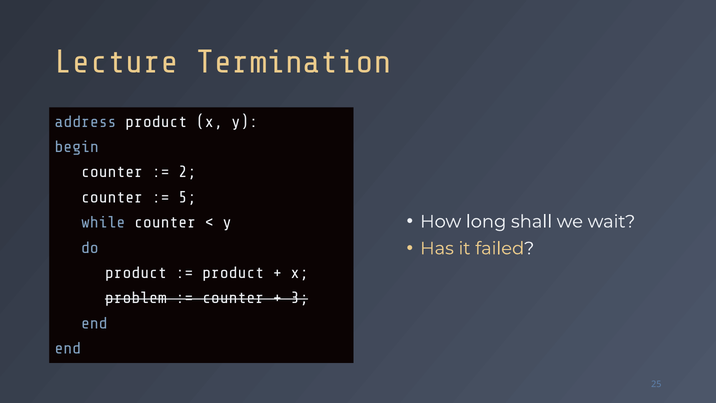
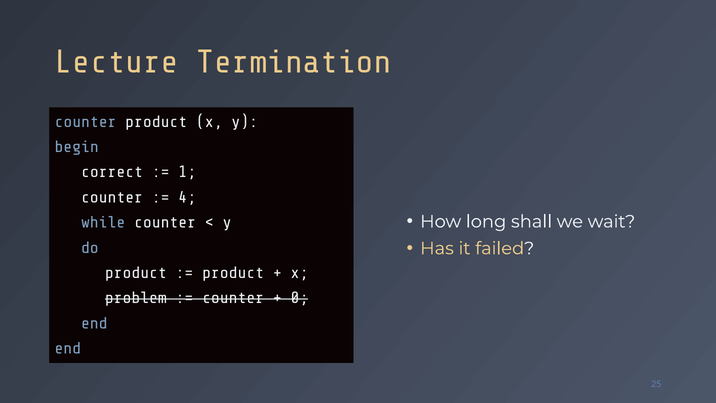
address: address -> counter (86, 122)
counter: counter -> correct (112, 172)
2: 2 -> 1 (187, 172)
5: 5 -> 4 (187, 197)
3: 3 -> 0 (299, 298)
